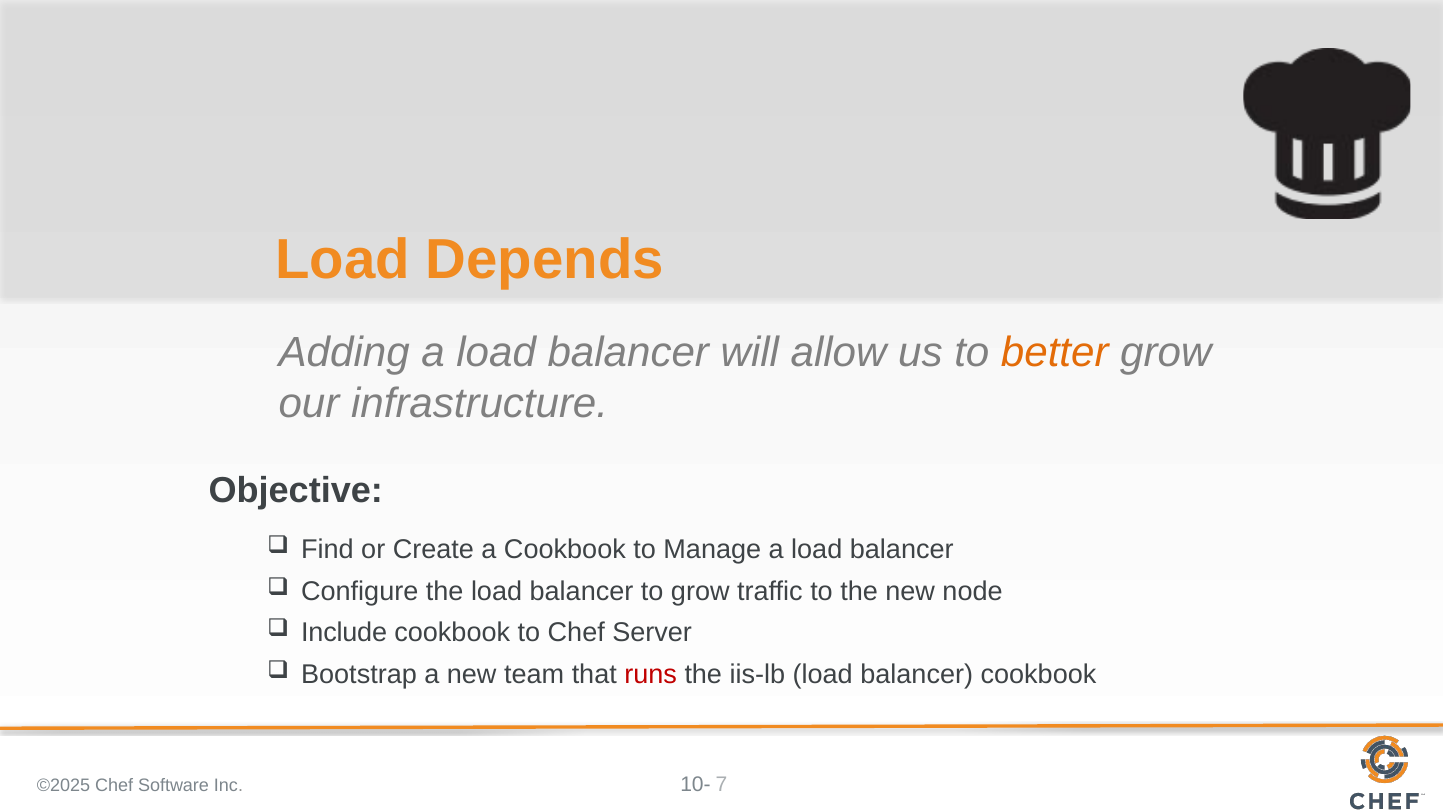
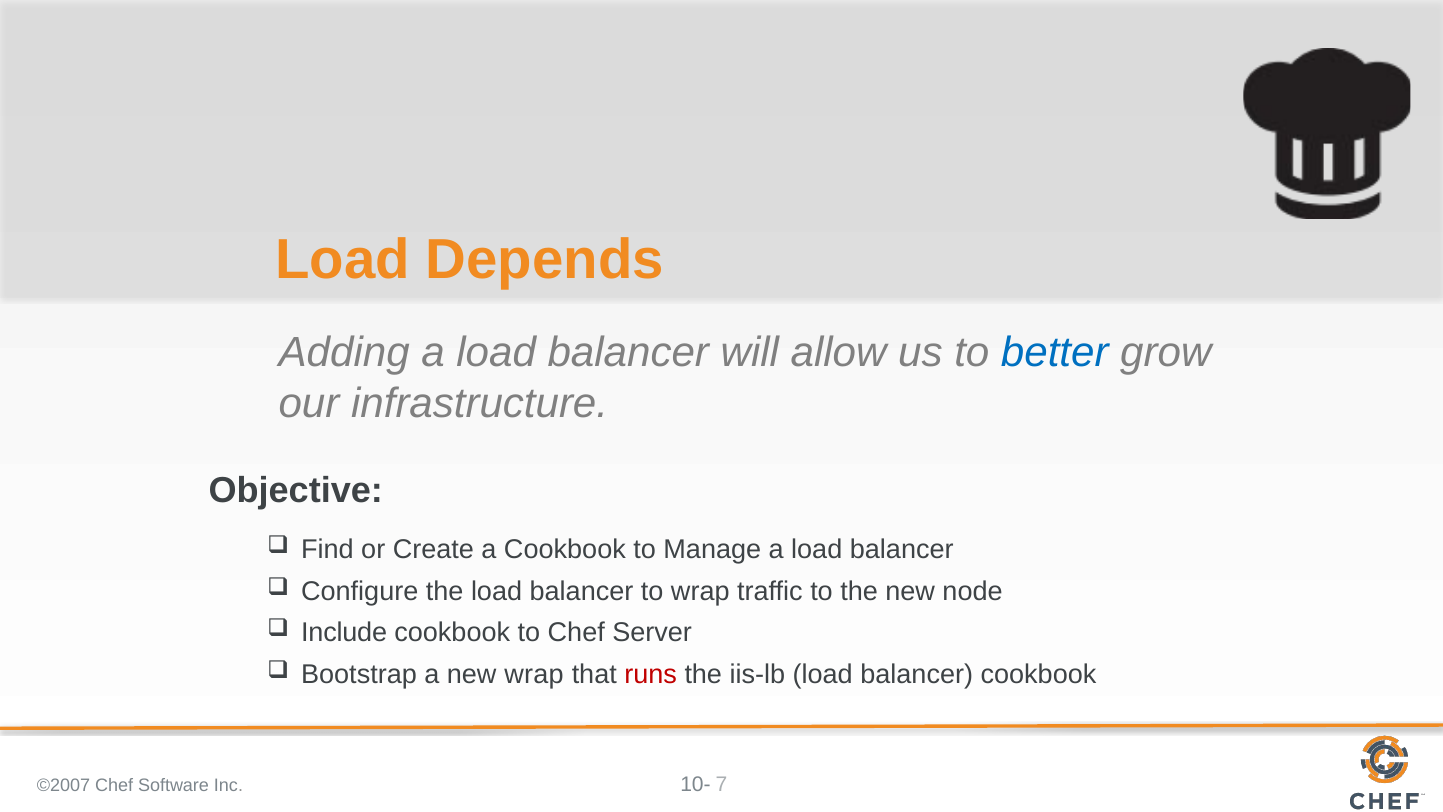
better colour: orange -> blue (1055, 353)
to grow: grow -> wrap (700, 591)
new team: team -> wrap (534, 674)
©2025: ©2025 -> ©2007 (64, 785)
